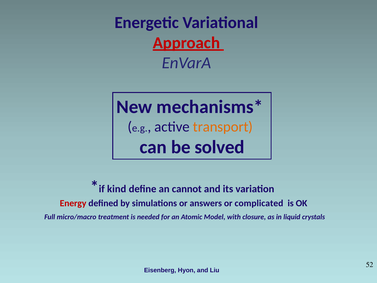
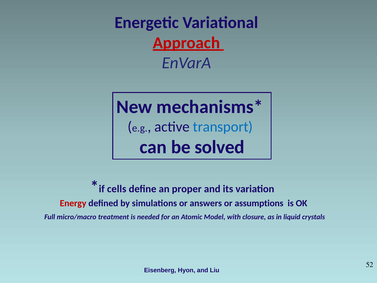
transport colour: orange -> blue (223, 127)
kind: kind -> cells (117, 189)
cannot: cannot -> proper (187, 189)
complicated: complicated -> assumptions (259, 203)
